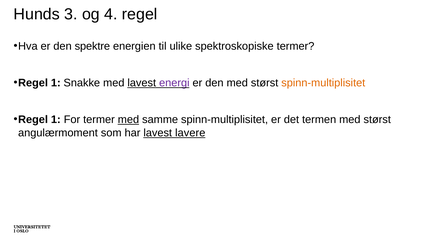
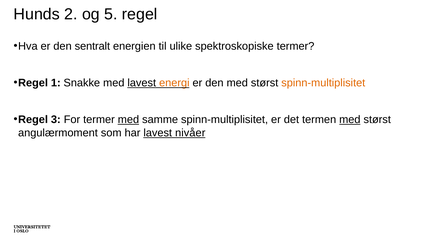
3: 3 -> 2 (71, 14)
4: 4 -> 5 (111, 14)
spektre: spektre -> sentralt (92, 46)
energi colour: purple -> orange (174, 83)
1: 1 -> 3 (56, 120)
med underline: none -> present (350, 120)
lavere: lavere -> nivåer (190, 133)
